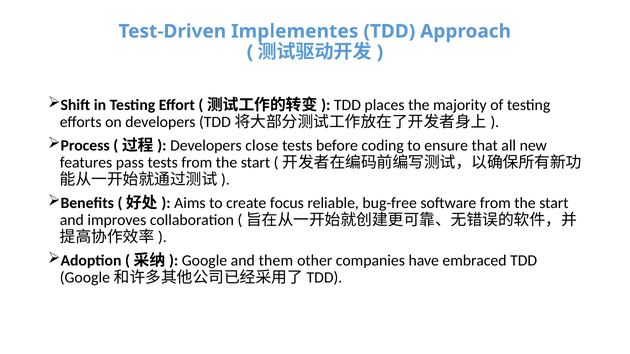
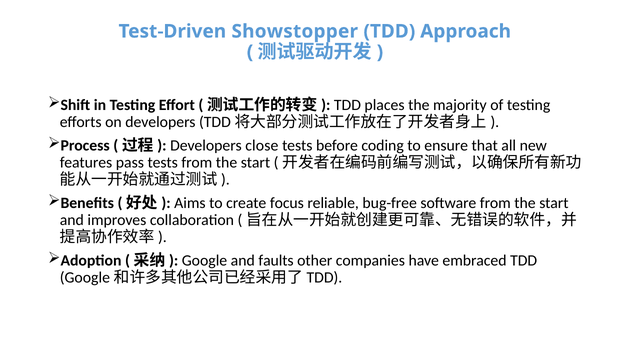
Implementes: Implementes -> Showstopper (295, 31)
them: them -> faults (276, 261)
